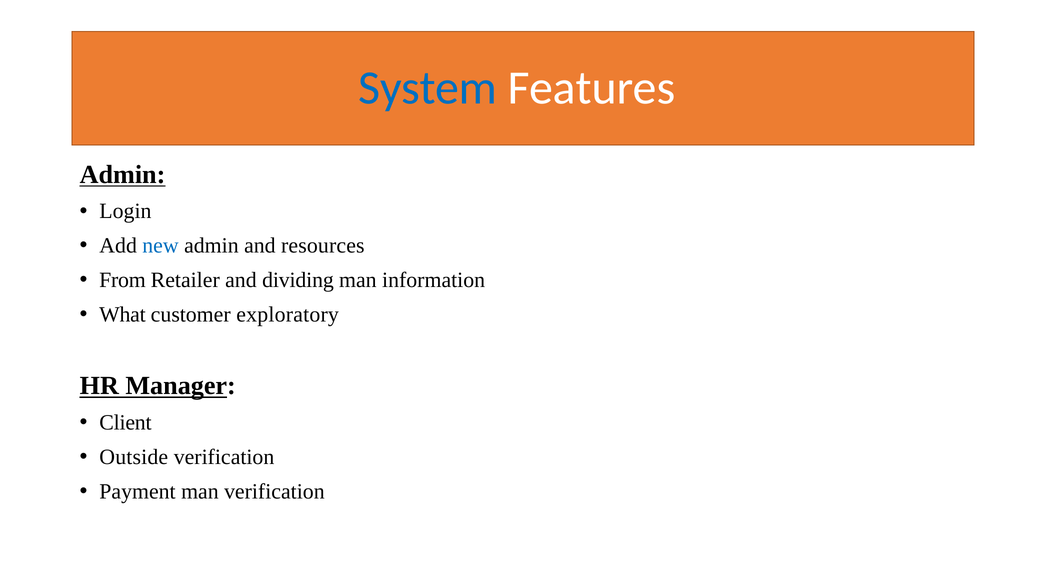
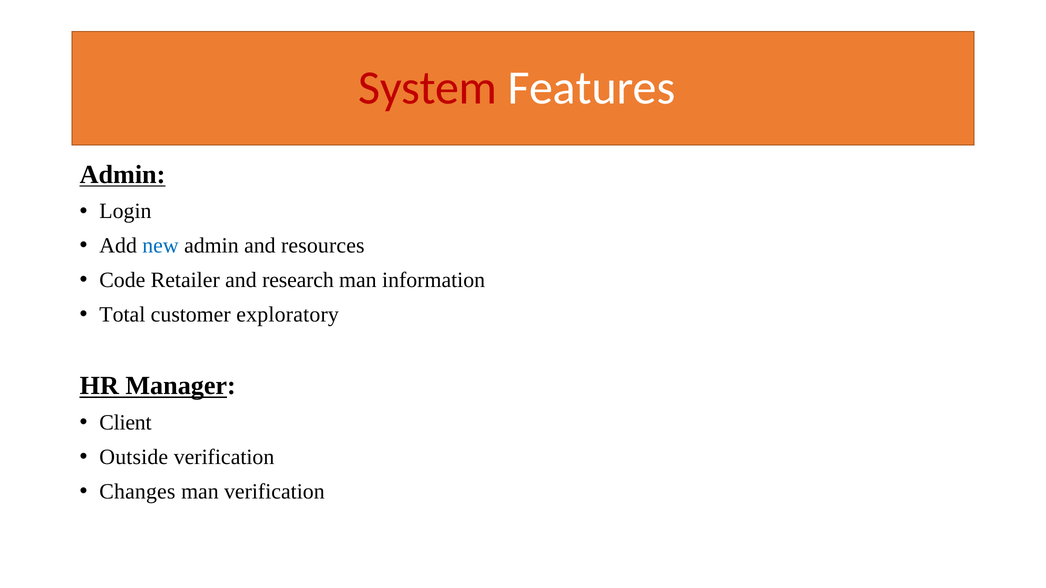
System colour: blue -> red (428, 88)
From: From -> Code (122, 280)
dividing: dividing -> research (298, 280)
What: What -> Total (122, 315)
Payment: Payment -> Changes (137, 492)
